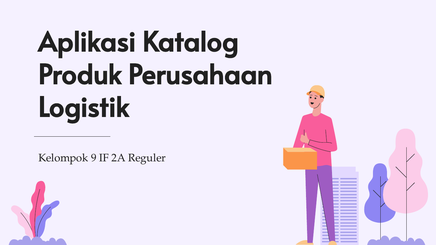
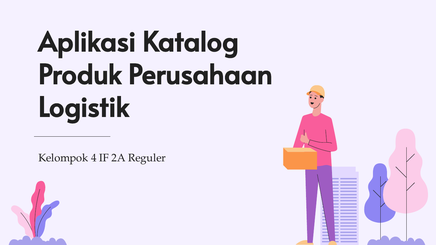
9: 9 -> 4 (94, 158)
